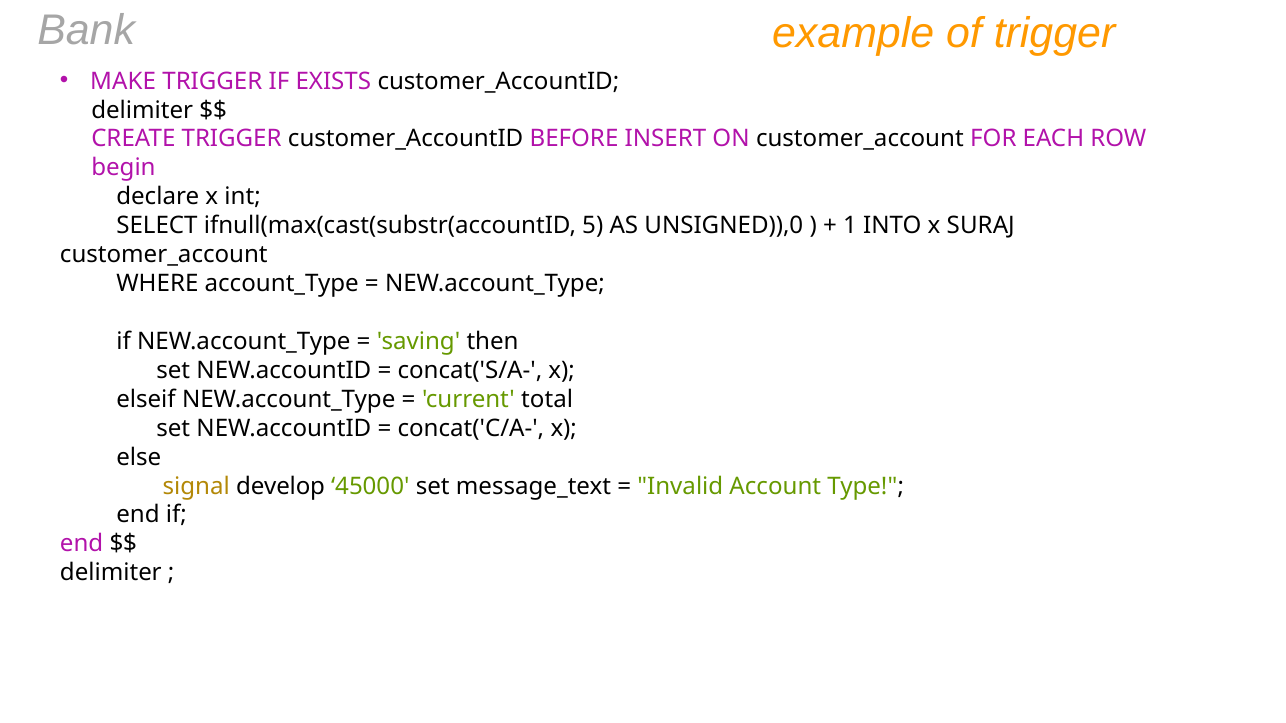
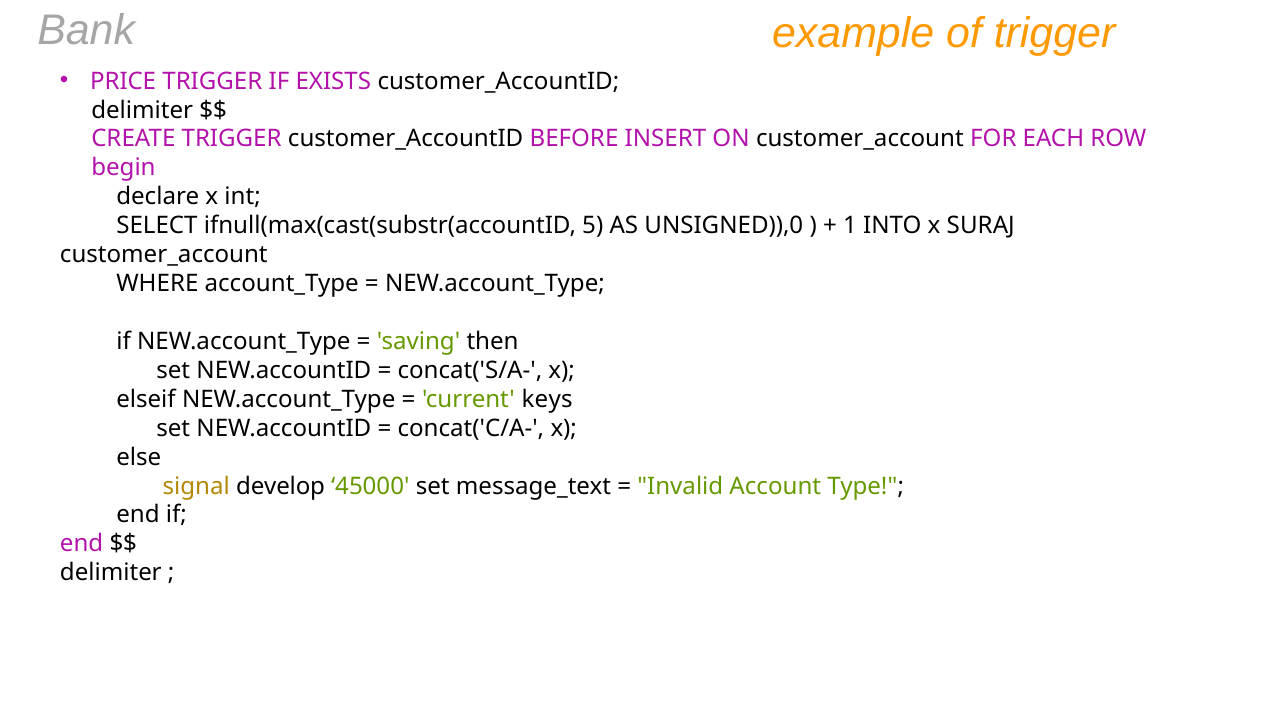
MAKE: MAKE -> PRICE (123, 81)
total: total -> keys (547, 400)
